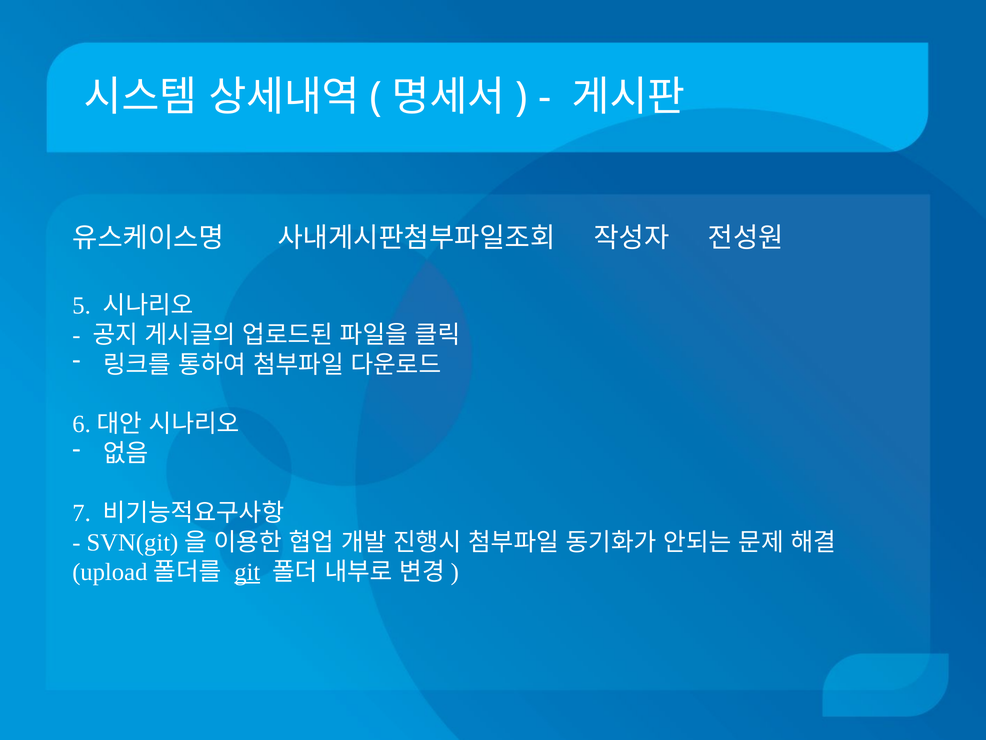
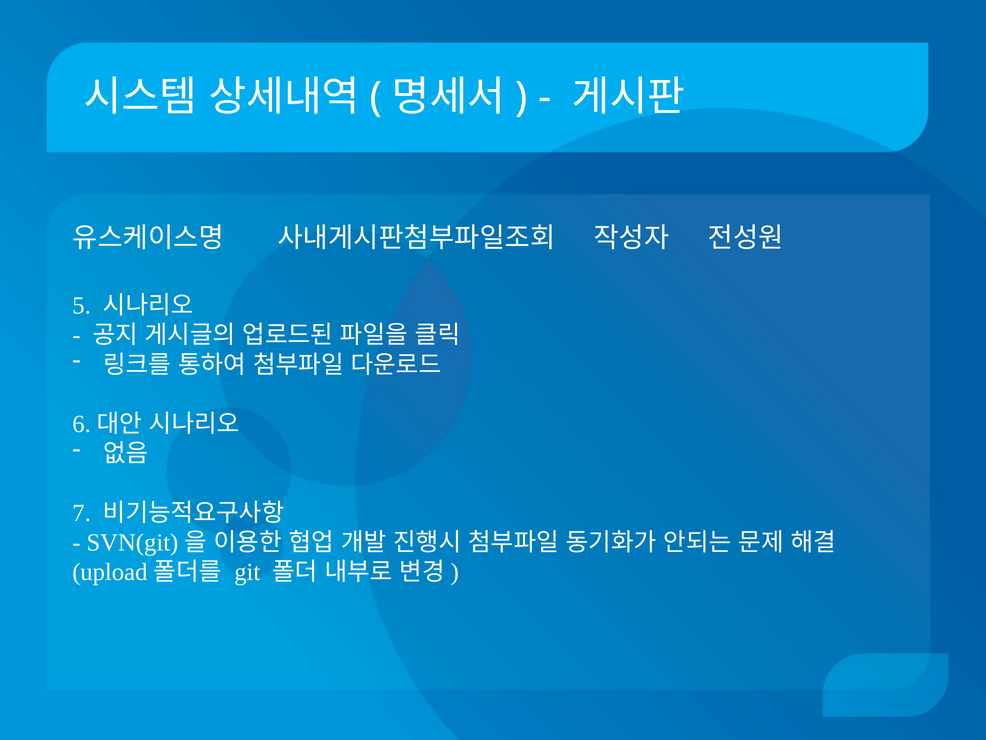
git underline: present -> none (247, 572)
